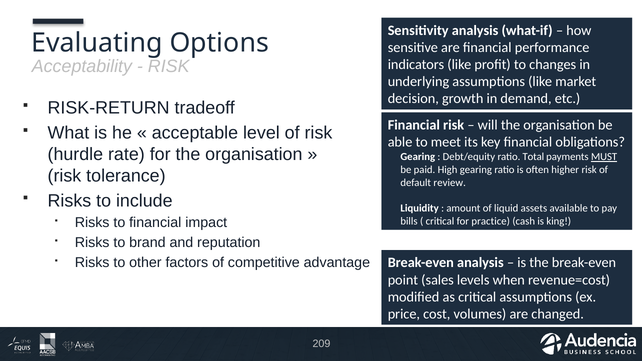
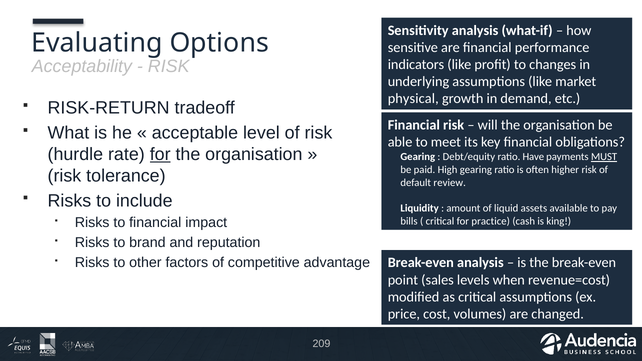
decision: decision -> physical (413, 99)
for underline: none -> present (160, 154)
Total: Total -> Have (533, 157)
